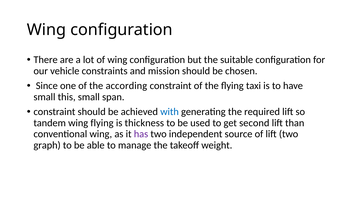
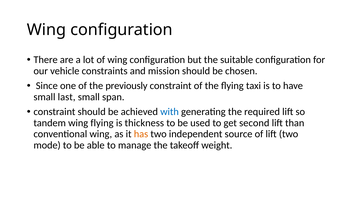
according: according -> previously (126, 86)
this: this -> last (67, 97)
has colour: purple -> orange (141, 134)
graph: graph -> mode (47, 145)
